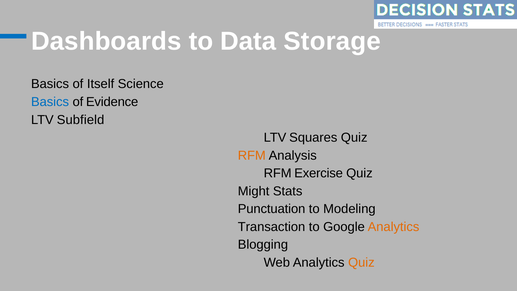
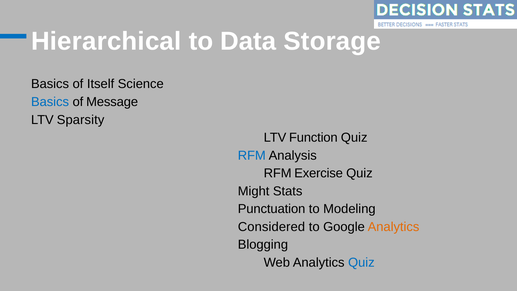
Dashboards: Dashboards -> Hierarchical (106, 41)
Evidence: Evidence -> Message (112, 102)
Subfield: Subfield -> Sparsity (81, 120)
Squares: Squares -> Function (313, 138)
RFM colour: orange -> blue (252, 155)
Transaction: Transaction -> Considered (271, 227)
Quiz colour: orange -> blue (361, 262)
